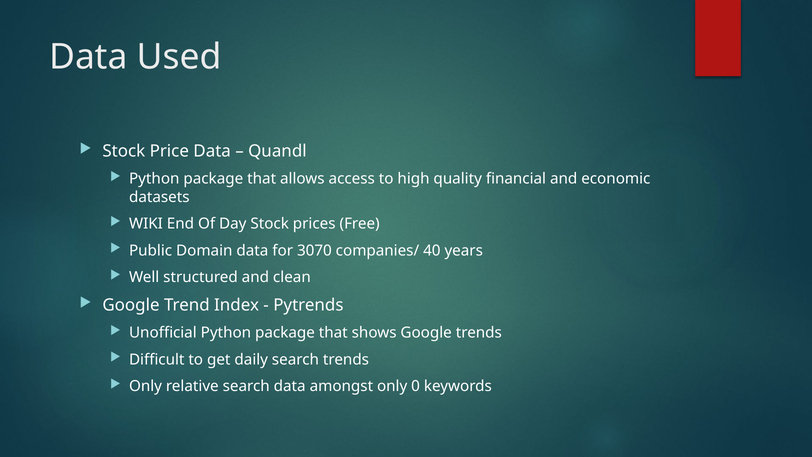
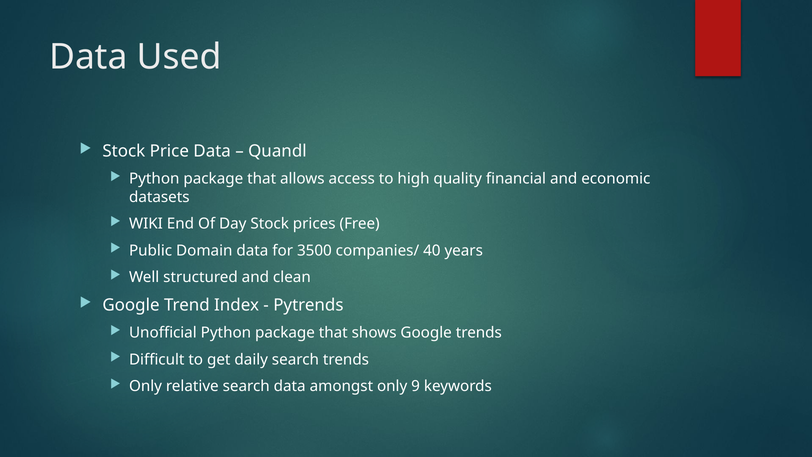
3070: 3070 -> 3500 (314, 250)
0: 0 -> 9 (416, 386)
